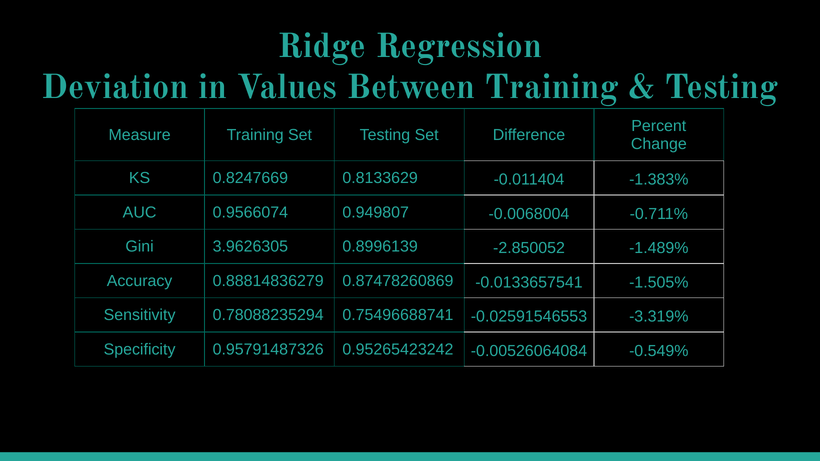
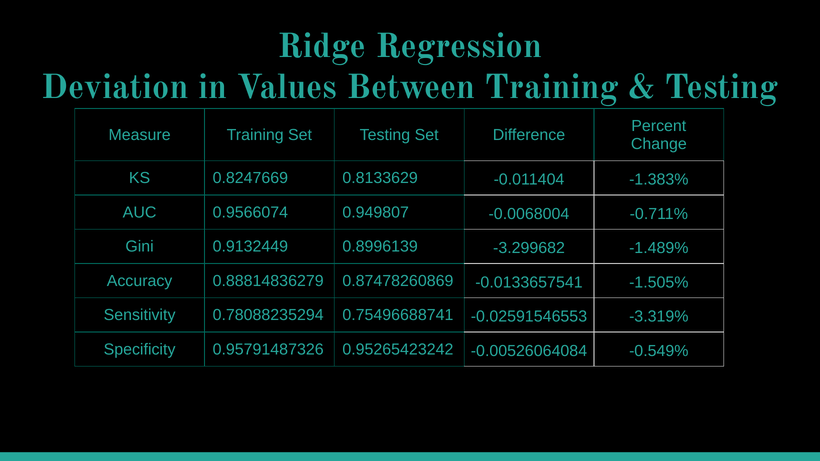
3.9626305: 3.9626305 -> 0.9132449 (250, 247)
-2.850052: -2.850052 -> -3.299682 (529, 248)
